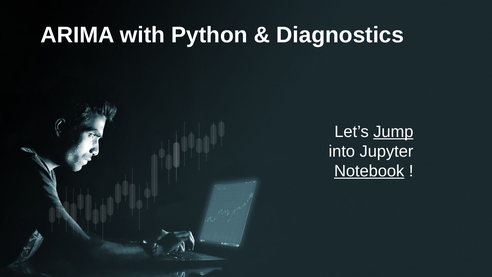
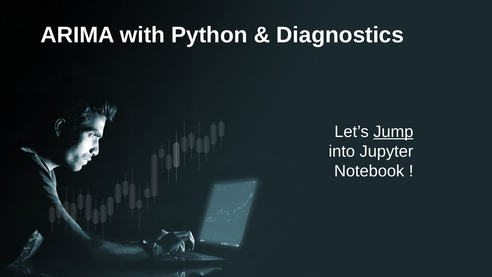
Notebook underline: present -> none (369, 171)
